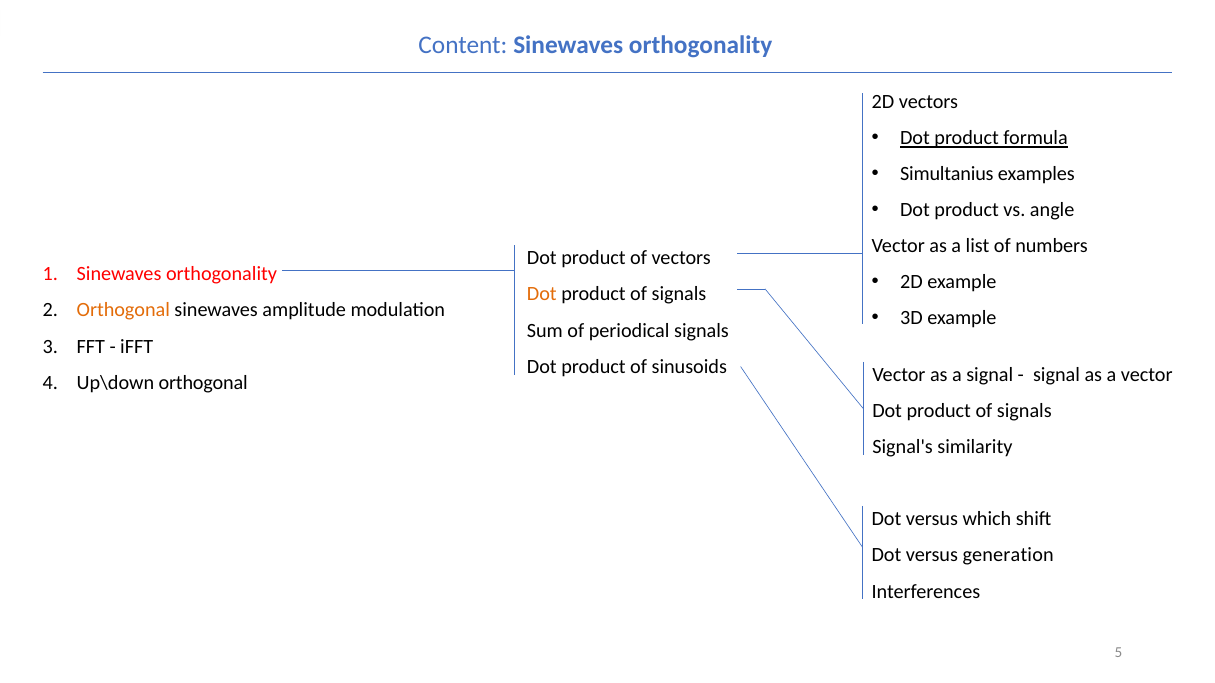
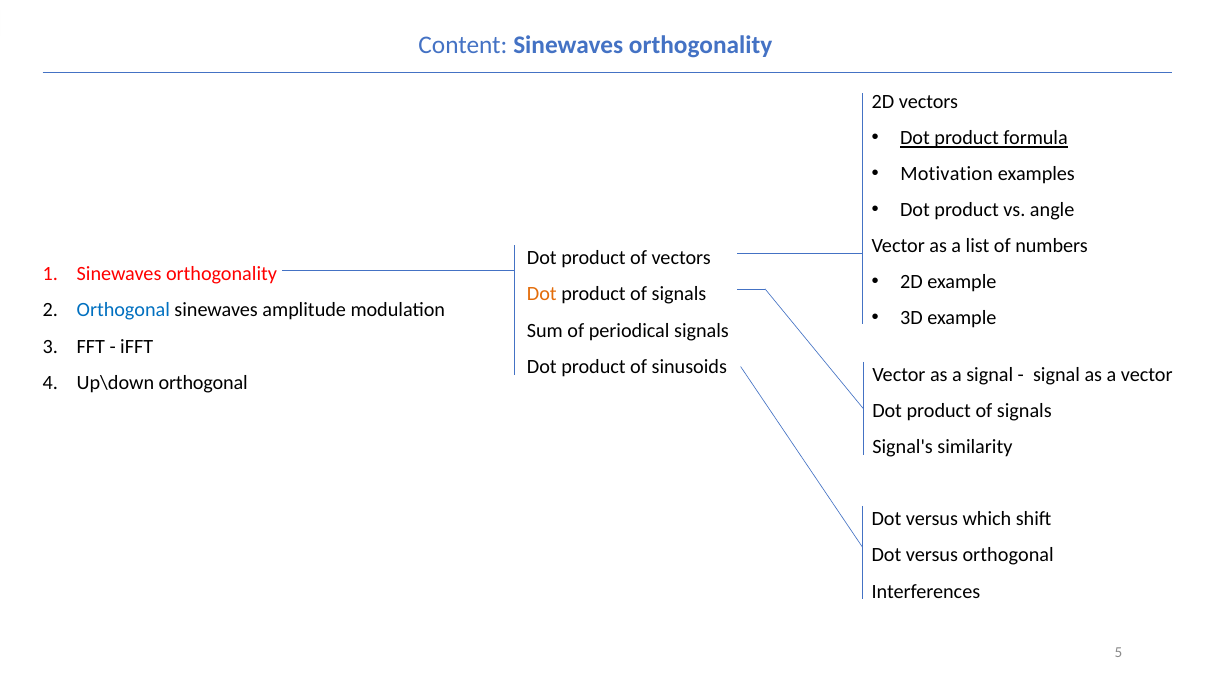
Simultanius: Simultanius -> Motivation (947, 174)
Orthogonal colour: orange -> blue (123, 310)
versus generation: generation -> orthogonal (1008, 555)
